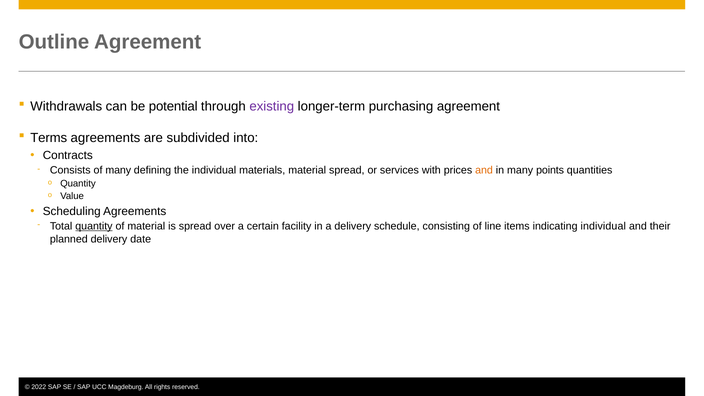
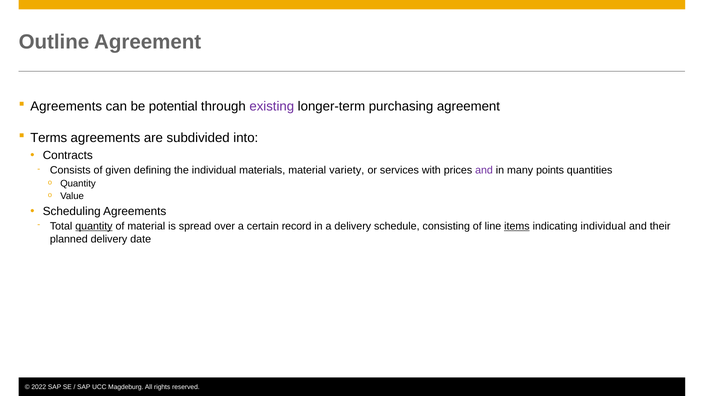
Withdrawals: Withdrawals -> Agreements (66, 106)
of many: many -> given (118, 170)
material spread: spread -> variety (347, 170)
and colour: orange -> purple (484, 170)
facility: facility -> record (297, 226)
items underline: none -> present (517, 226)
